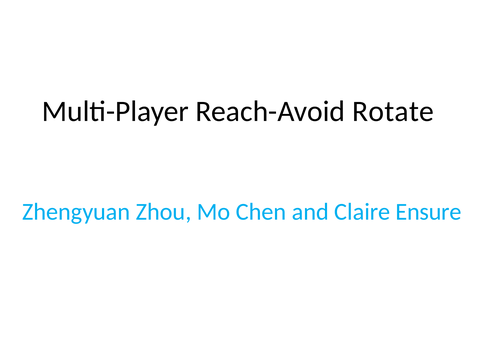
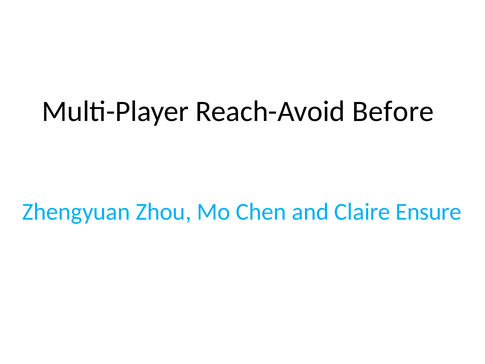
Rotate: Rotate -> Before (393, 111)
